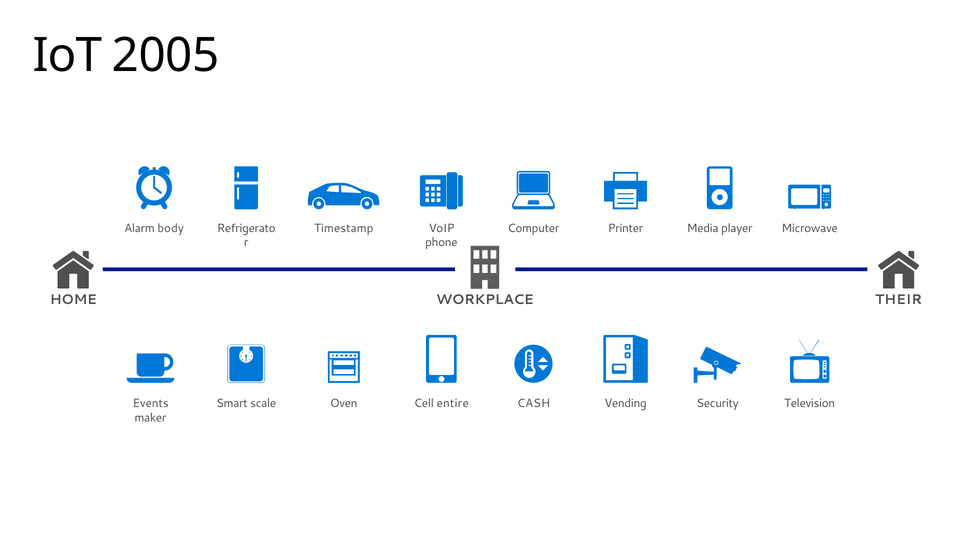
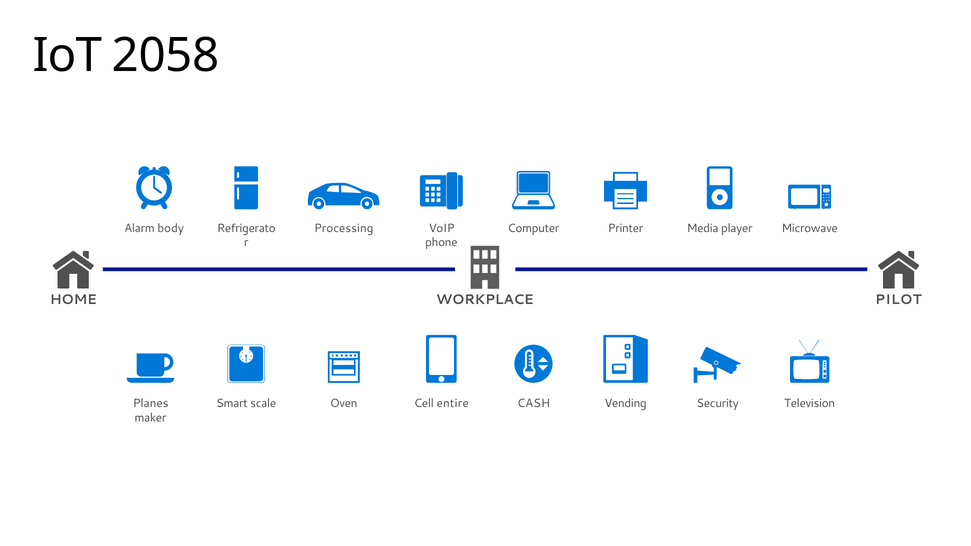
2005: 2005 -> 2058 (166, 56)
Timestamp: Timestamp -> Processing (344, 228)
THEIR: THEIR -> PILOT (898, 300)
Events: Events -> Planes (151, 403)
